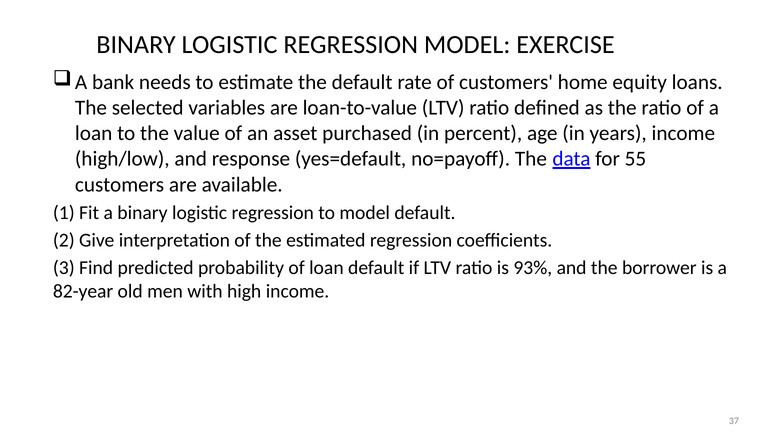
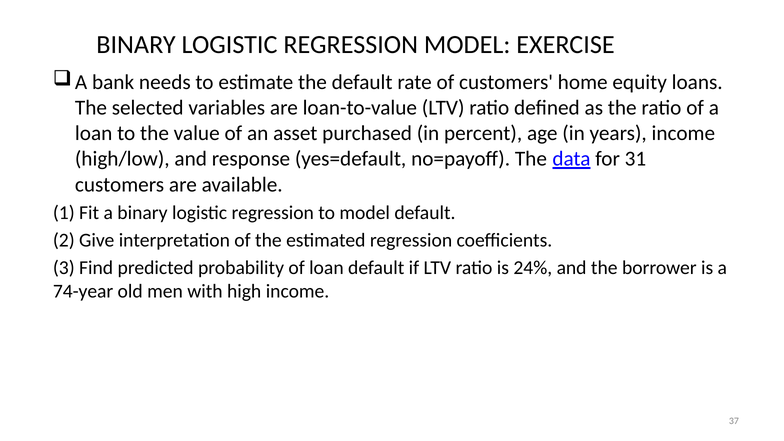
55: 55 -> 31 (635, 159)
93%: 93% -> 24% (533, 268)
82-year: 82-year -> 74-year (83, 291)
